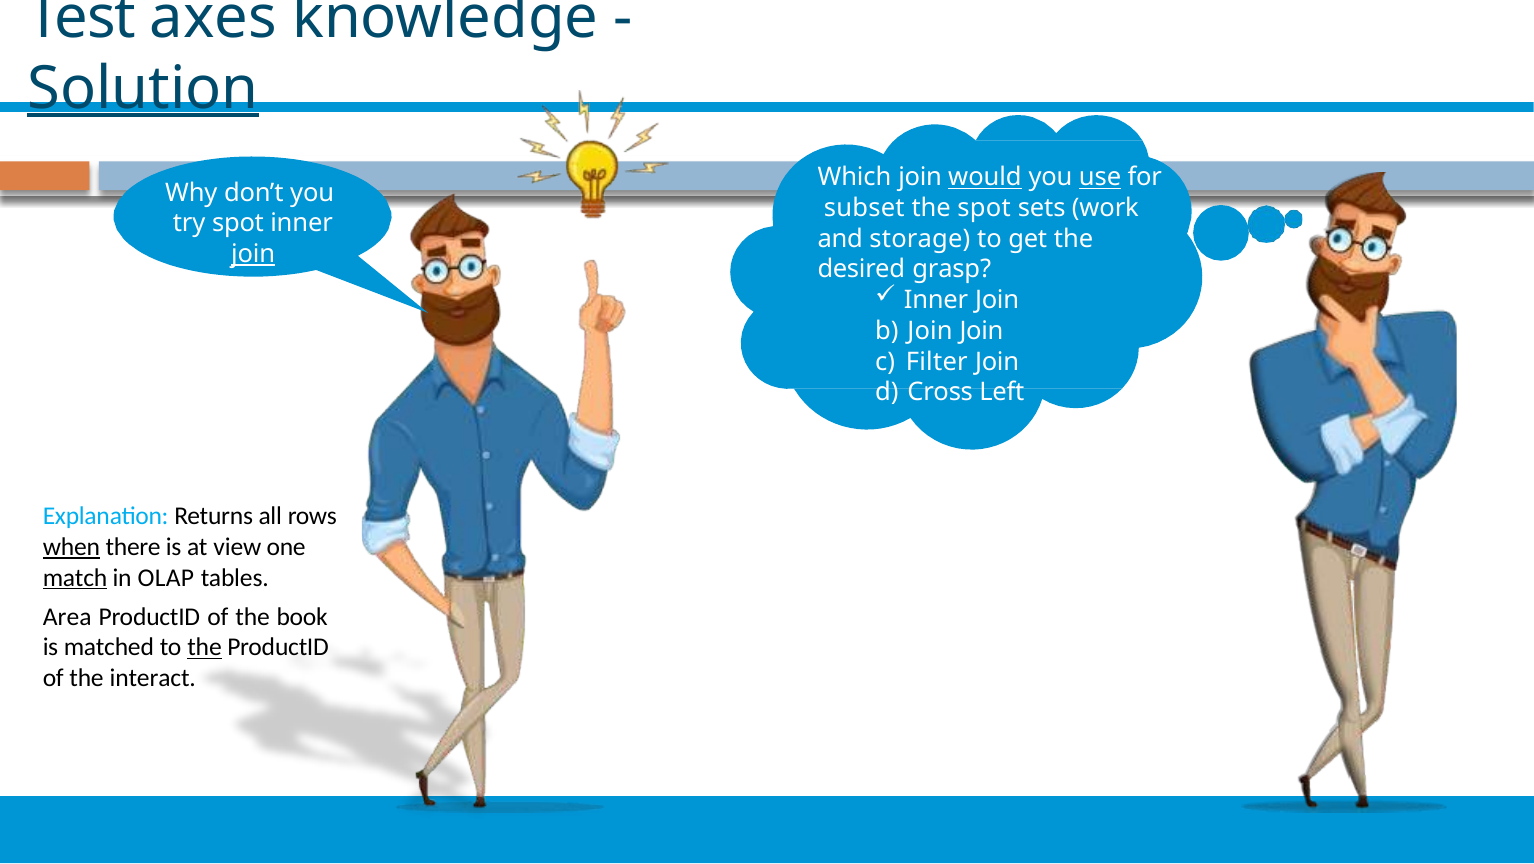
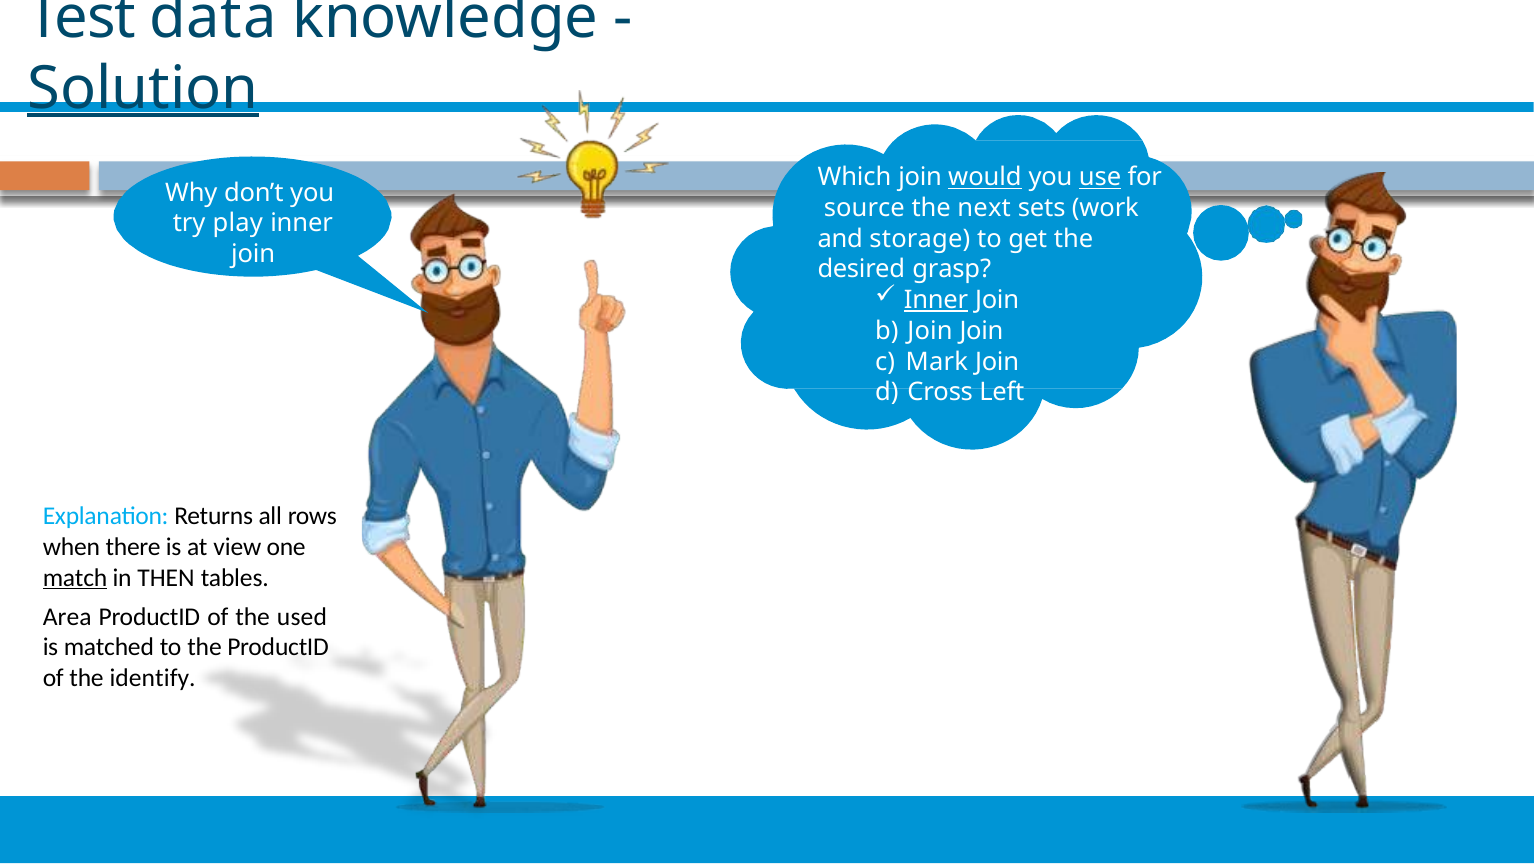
axes: axes -> data (213, 18)
subset: subset -> source (864, 208)
the spot: spot -> next (984, 208)
try spot: spot -> play (238, 223)
join underline: present -> none (253, 254)
Inner underline: none -> present (936, 300)
Filter: Filter -> Mark (937, 362)
when underline: present -> none (71, 547)
OLAP: OLAP -> THEN (166, 578)
book: book -> used (302, 617)
the underline: present -> none (205, 647)
interact: interact -> identify (153, 678)
